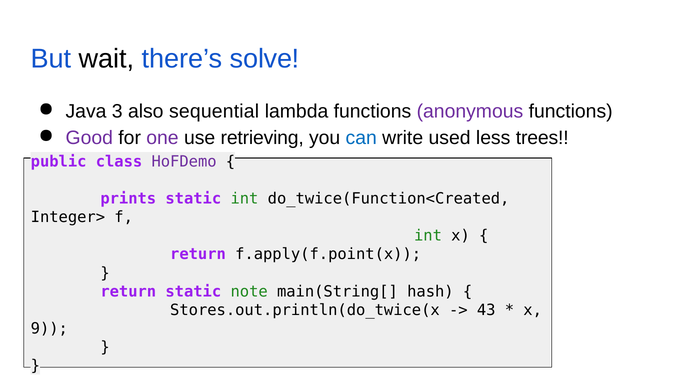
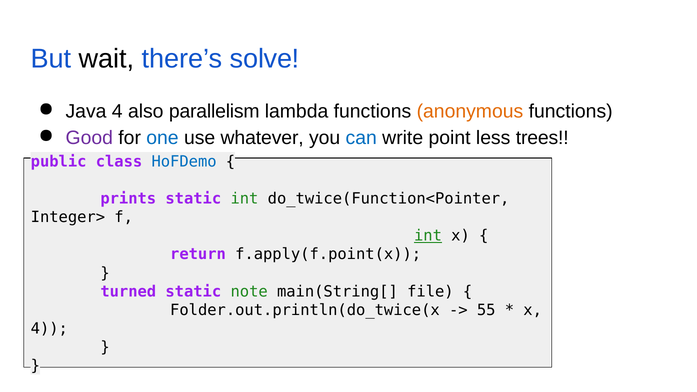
Java 3: 3 -> 4 (117, 111)
sequential: sequential -> parallelism (214, 111)
anonymous colour: purple -> orange (470, 111)
one colour: purple -> blue (162, 138)
retrieving: retrieving -> whatever (262, 138)
used: used -> point (450, 138)
HoFDemo colour: purple -> blue (184, 162)
do_twice(Function<Created: do_twice(Function<Created -> do_twice(Function<Pointer (389, 199)
int underline: none -> present (428, 236)
return: return -> turned (128, 292)
hash: hash -> file (430, 292)
Stores.out.println(do_twice(x: Stores.out.println(do_twice(x -> Folder.out.println(do_twice(x (305, 310)
43: 43 -> 55 (486, 310)
9: 9 -> 4 (49, 329)
